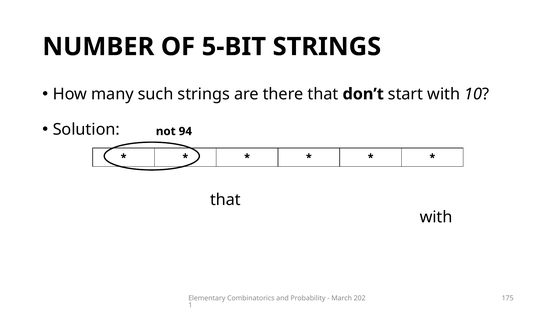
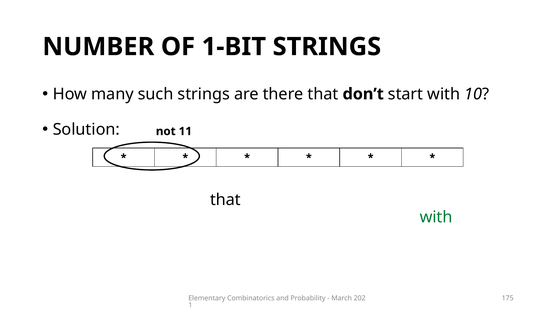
5-BIT: 5-BIT -> 1-BIT (234, 47)
94: 94 -> 11 (185, 131)
with colour: black -> green (436, 217)
